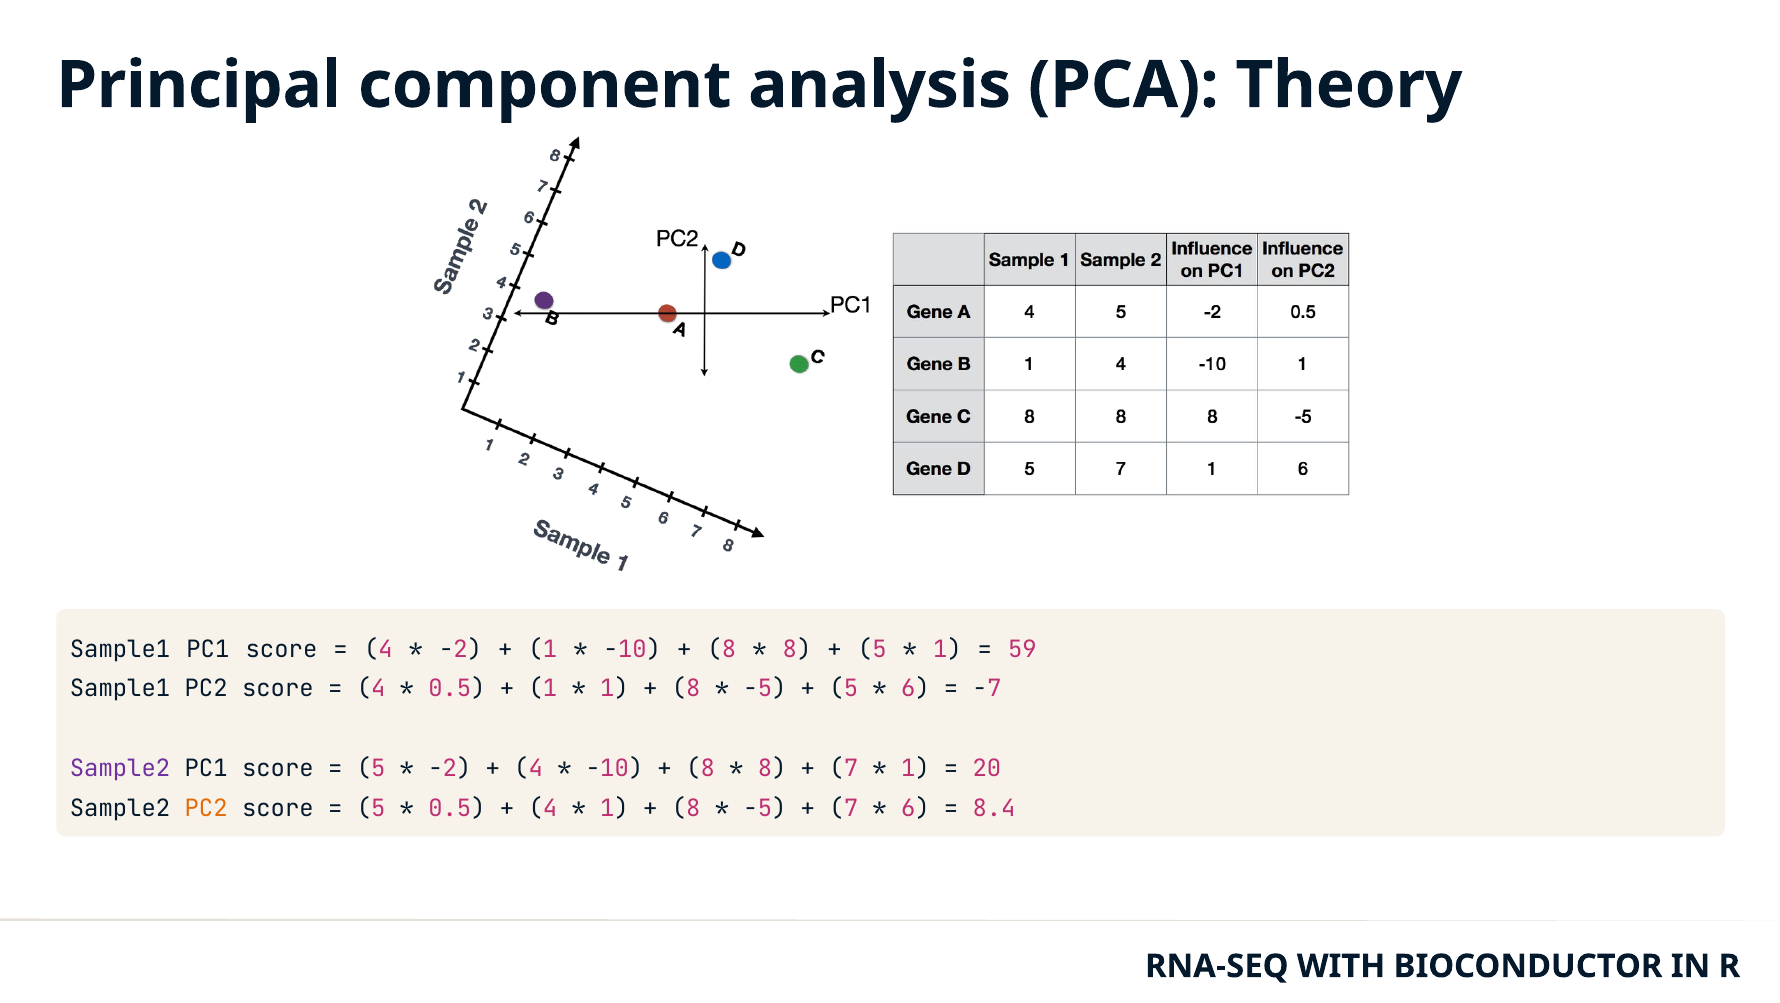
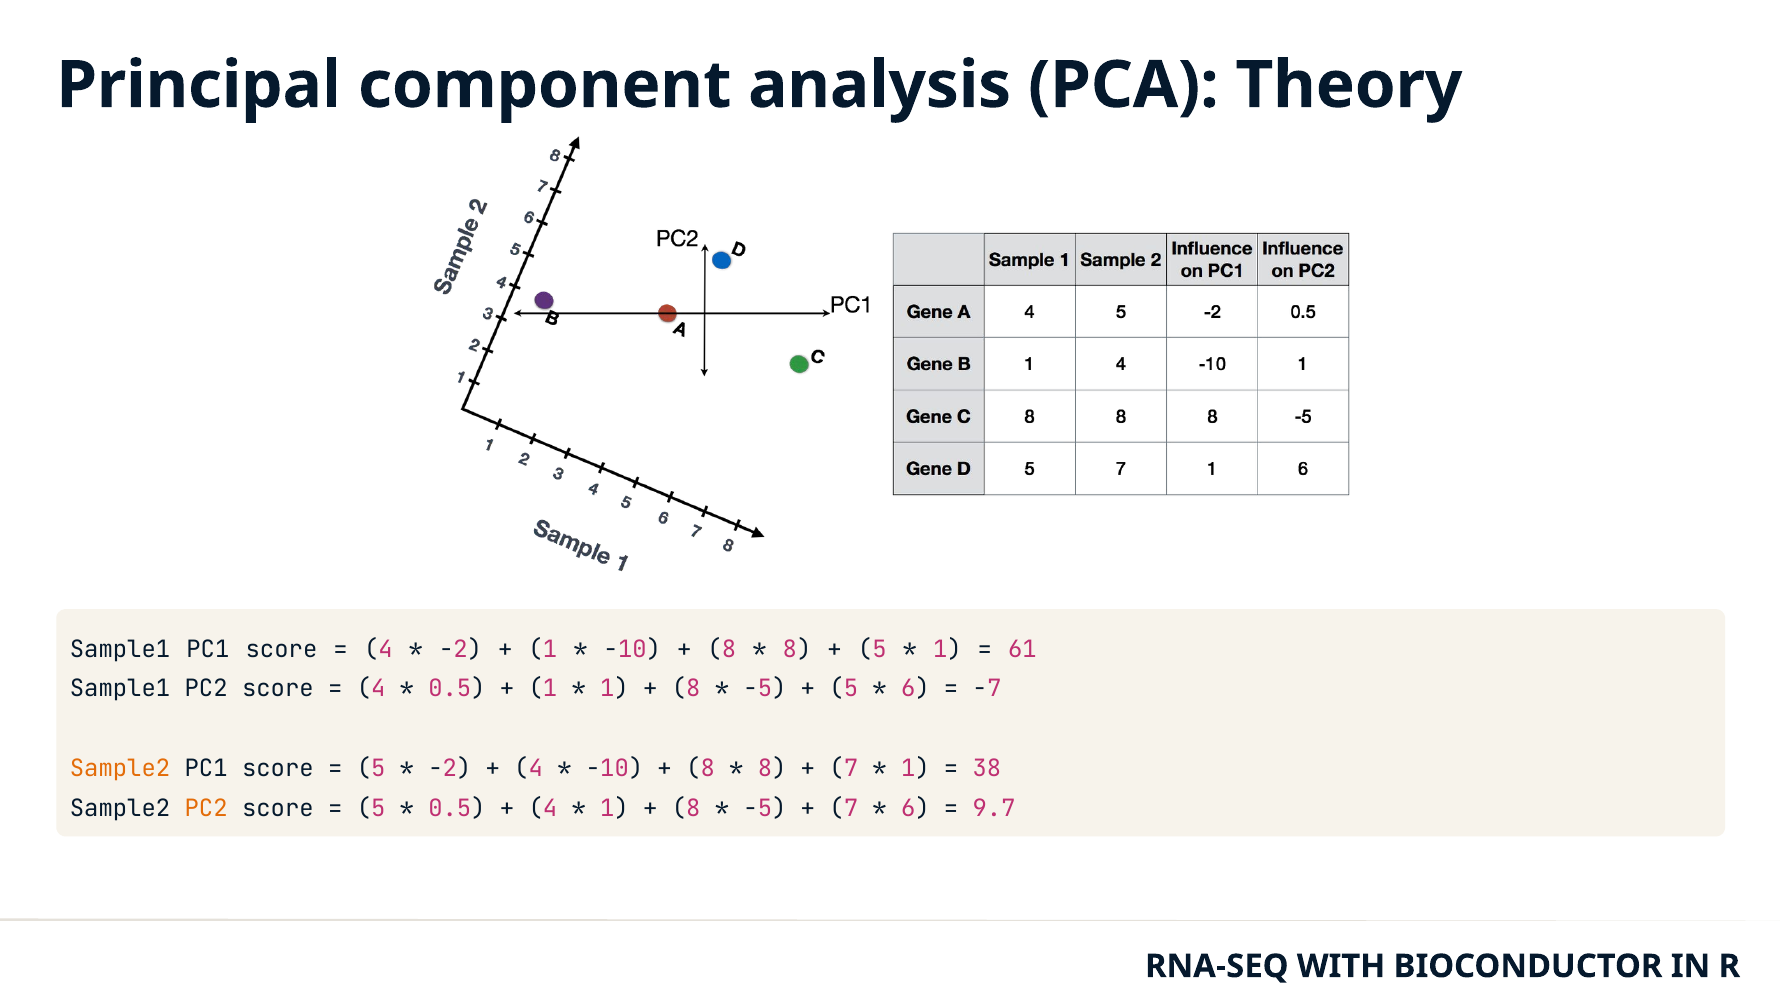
59: 59 -> 61 (1022, 649)
Sample2 colour: purple -> orange (120, 769)
20: 20 -> 38 (987, 769)
8.4: 8.4 -> 9.7 (994, 809)
